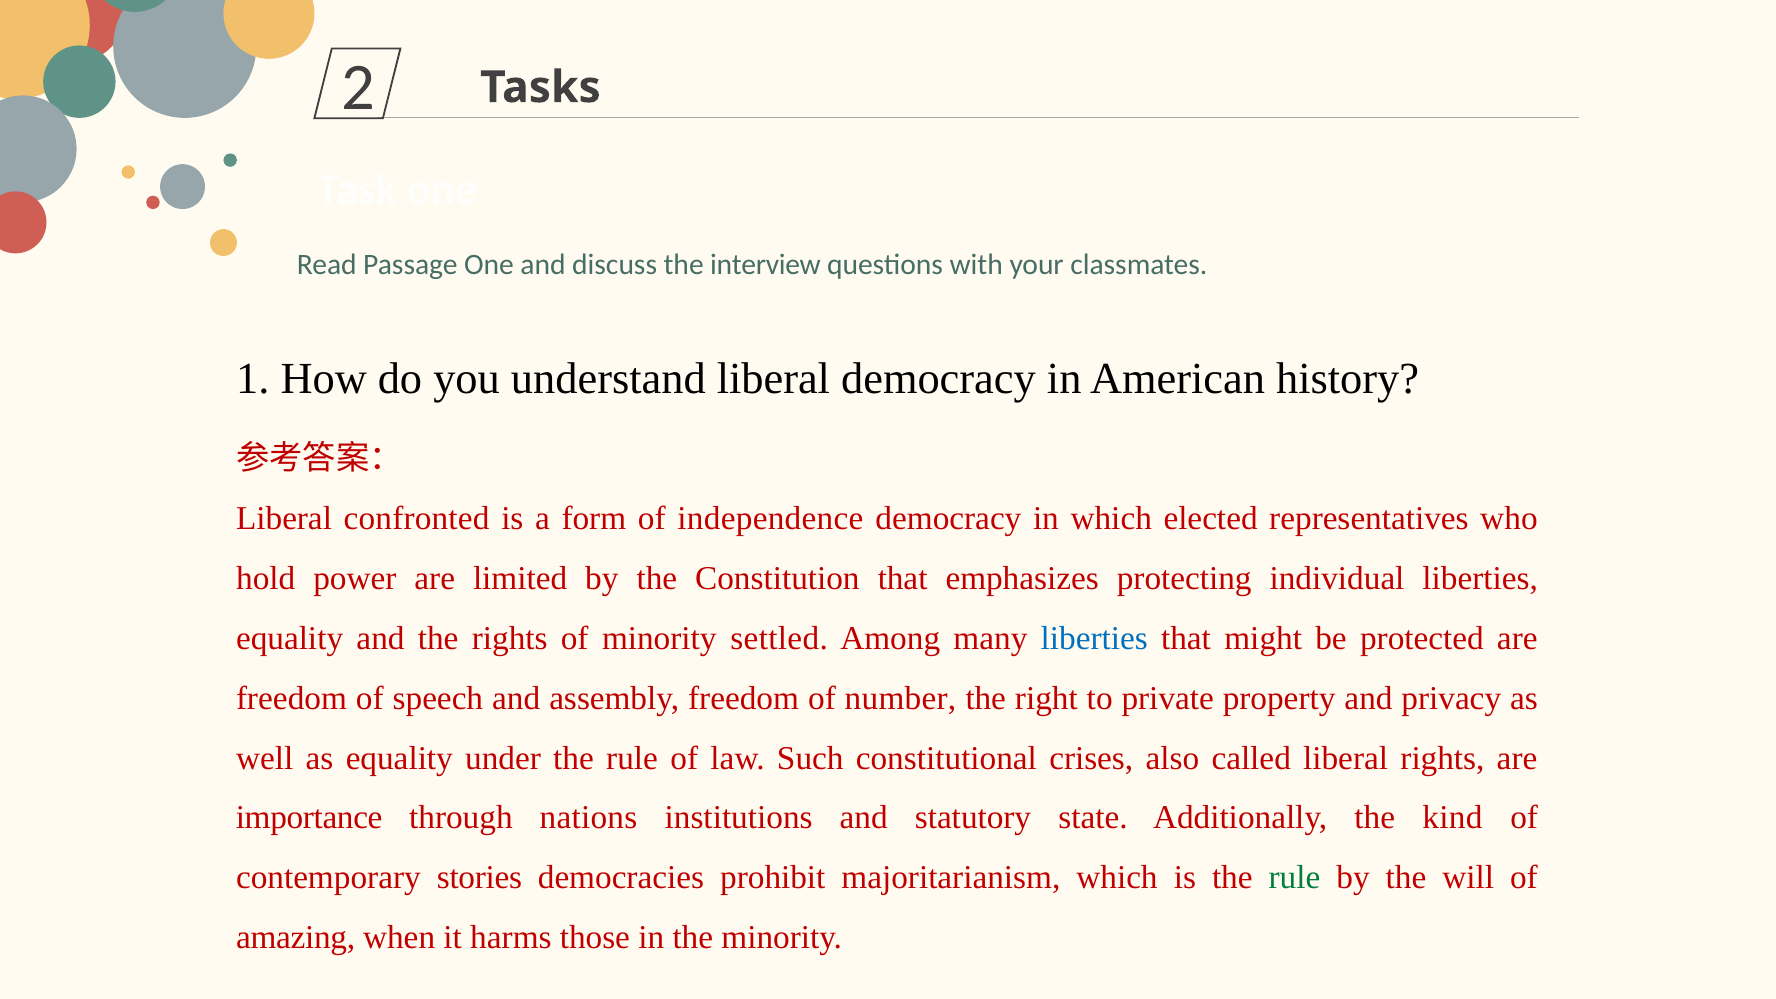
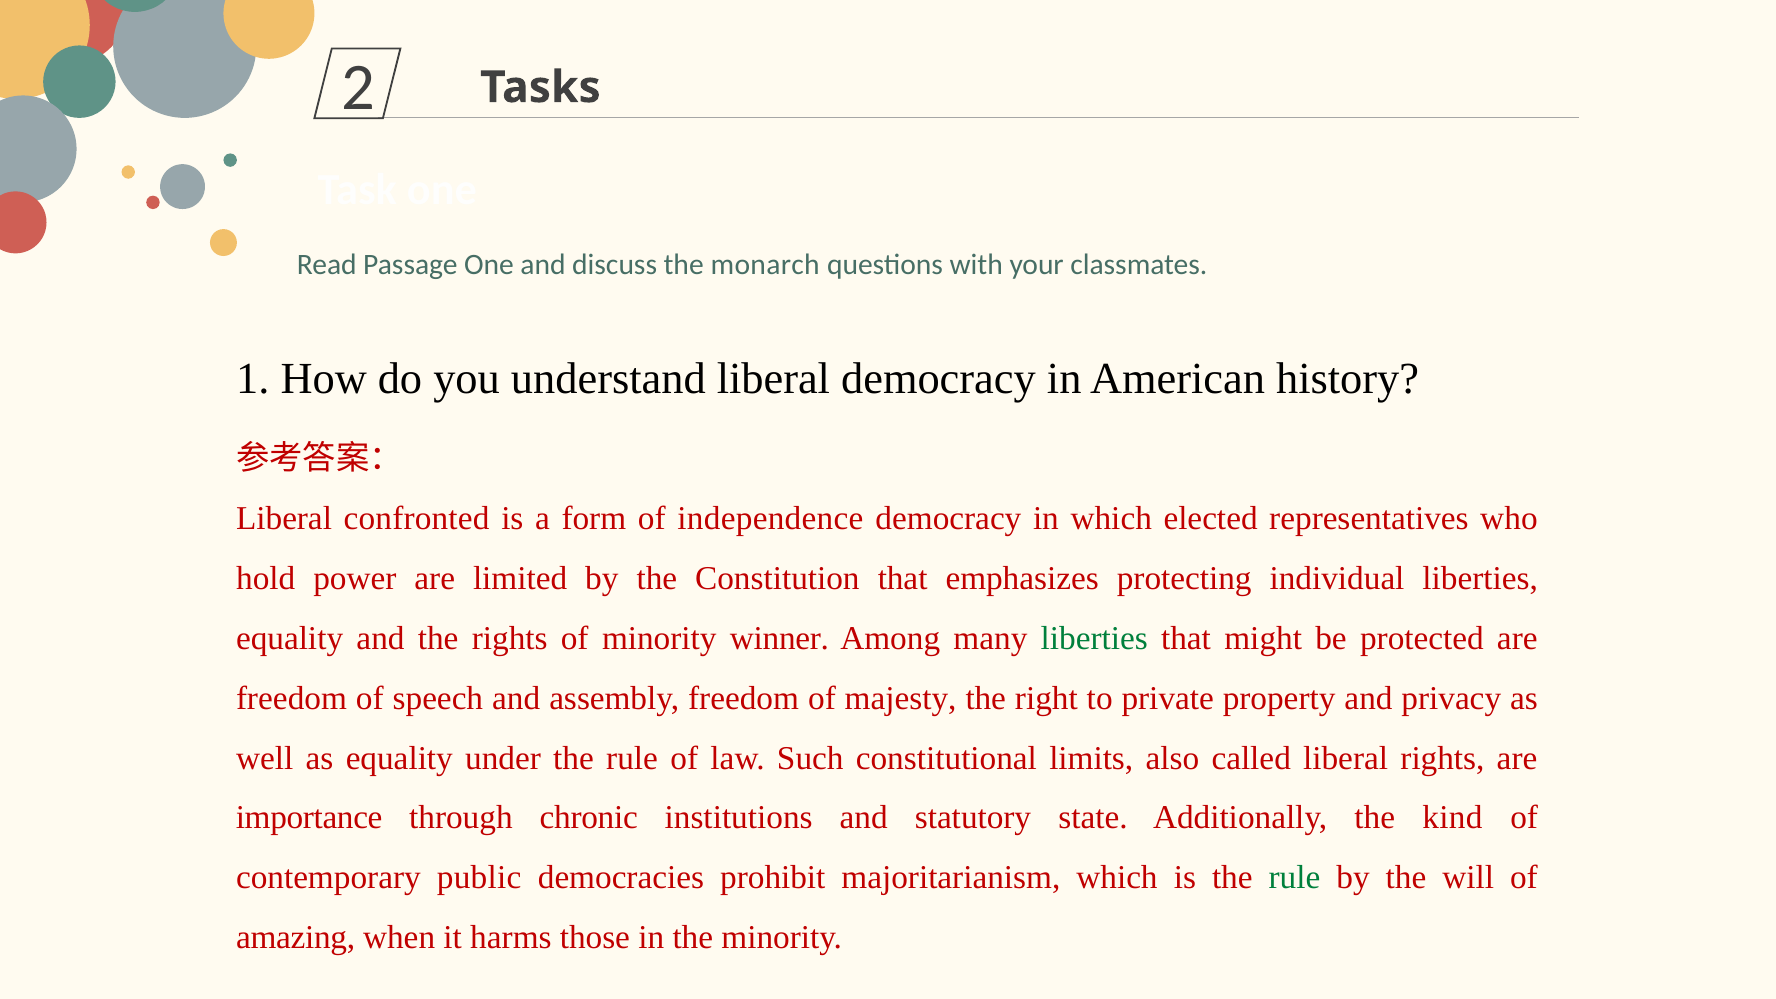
interview: interview -> monarch (765, 265)
settled: settled -> winner (779, 638)
liberties colour: blue -> green (1094, 638)
number: number -> majesty (901, 698)
crises: crises -> limits (1091, 758)
nations: nations -> chronic (589, 818)
stories: stories -> public (479, 878)
